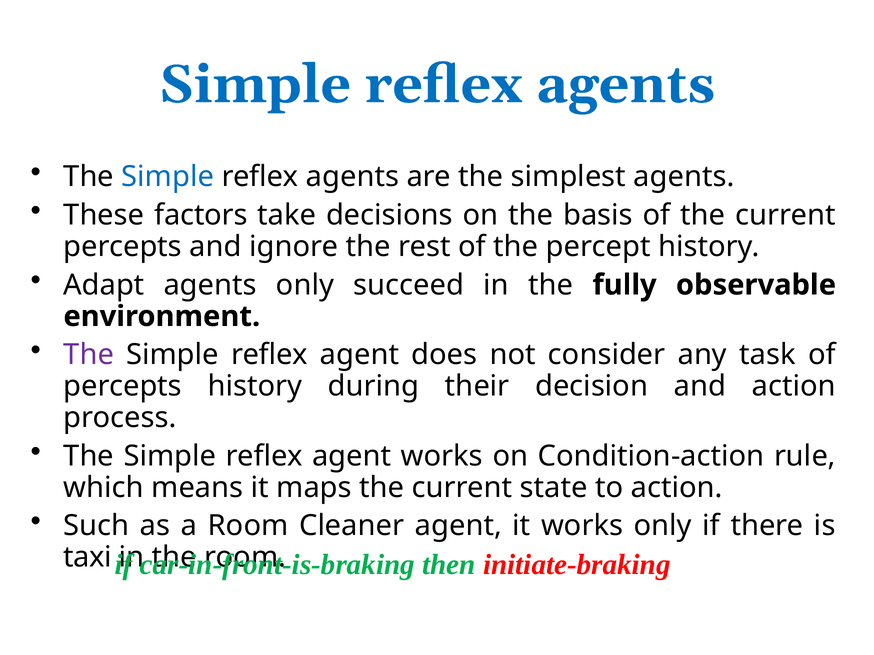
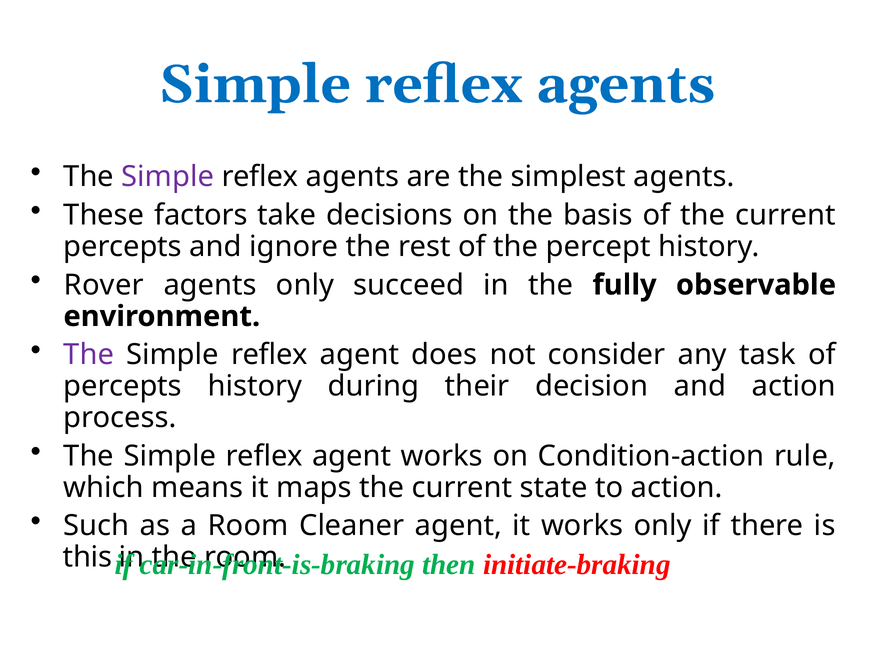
Simple colour: blue -> purple (168, 177)
Adapt: Adapt -> Rover (104, 285)
taxi: taxi -> this (87, 558)
